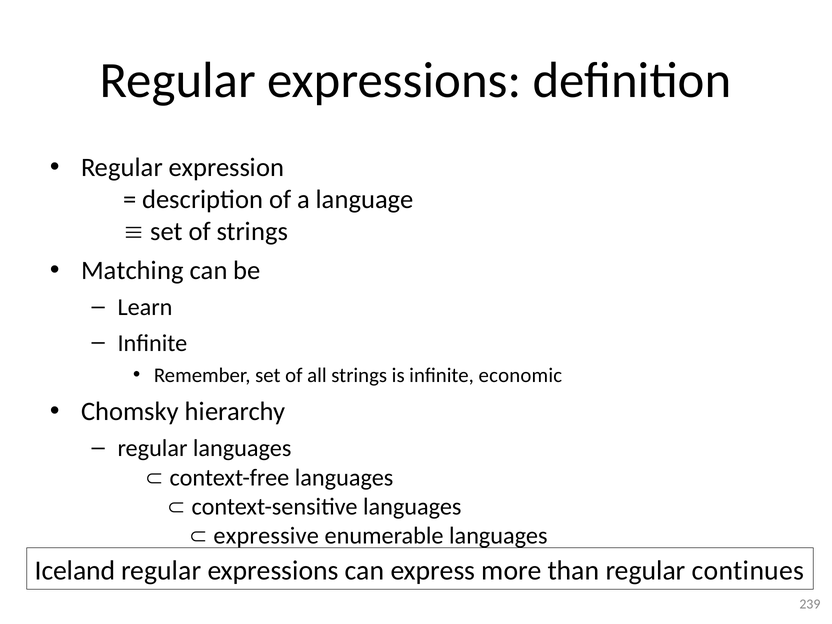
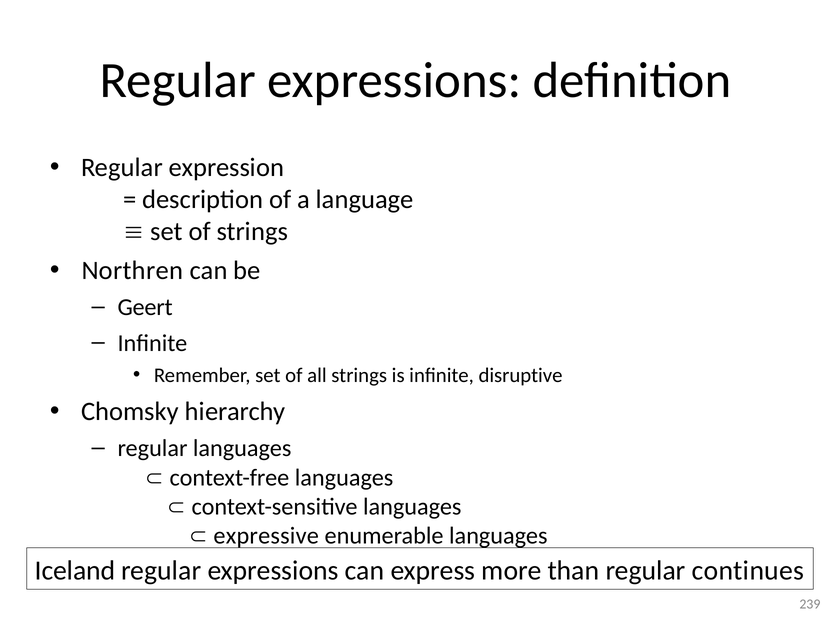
Matching: Matching -> Northren (132, 271)
Learn: Learn -> Geert (145, 307)
economic: economic -> disruptive (520, 375)
